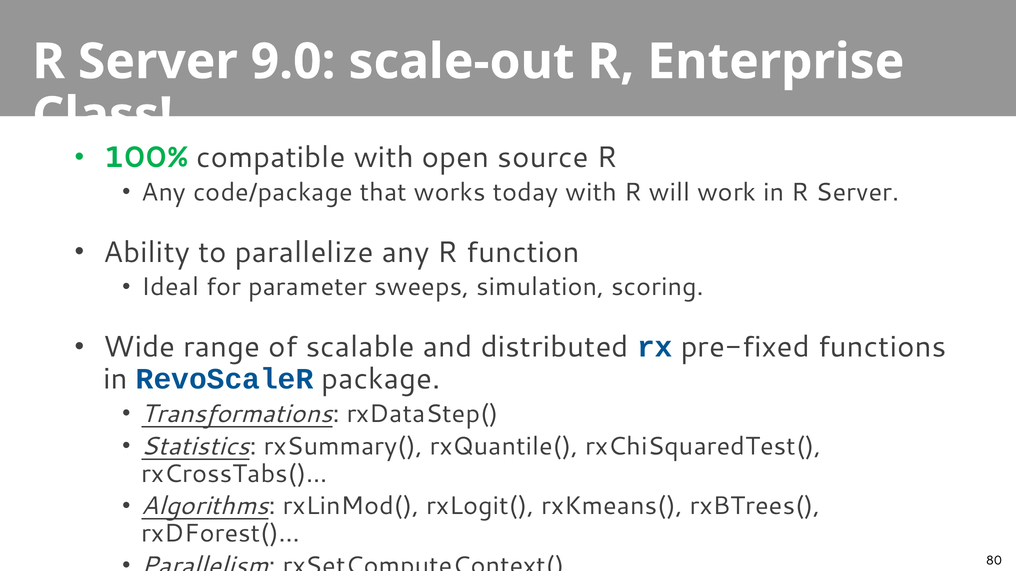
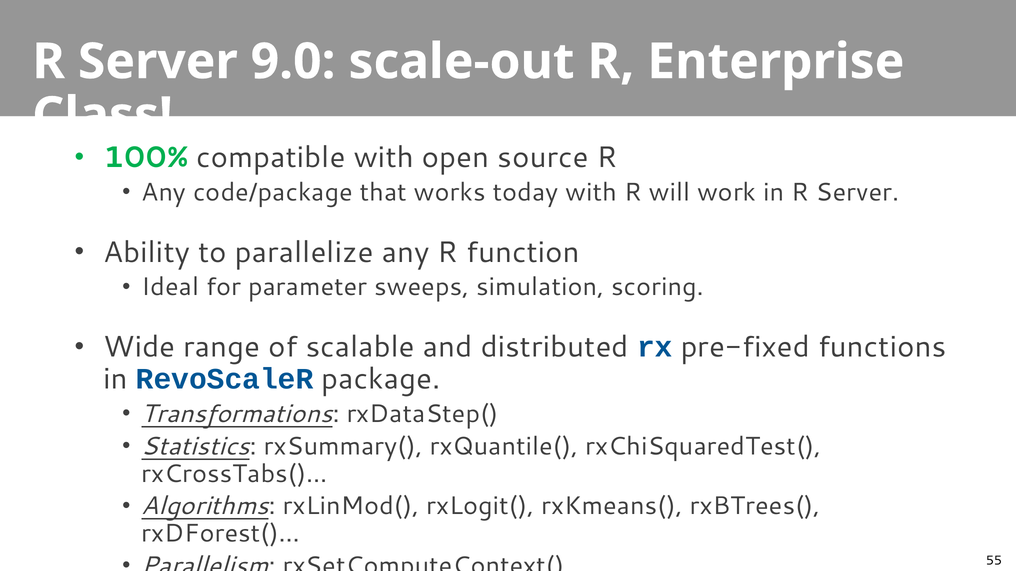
80: 80 -> 55 (994, 561)
